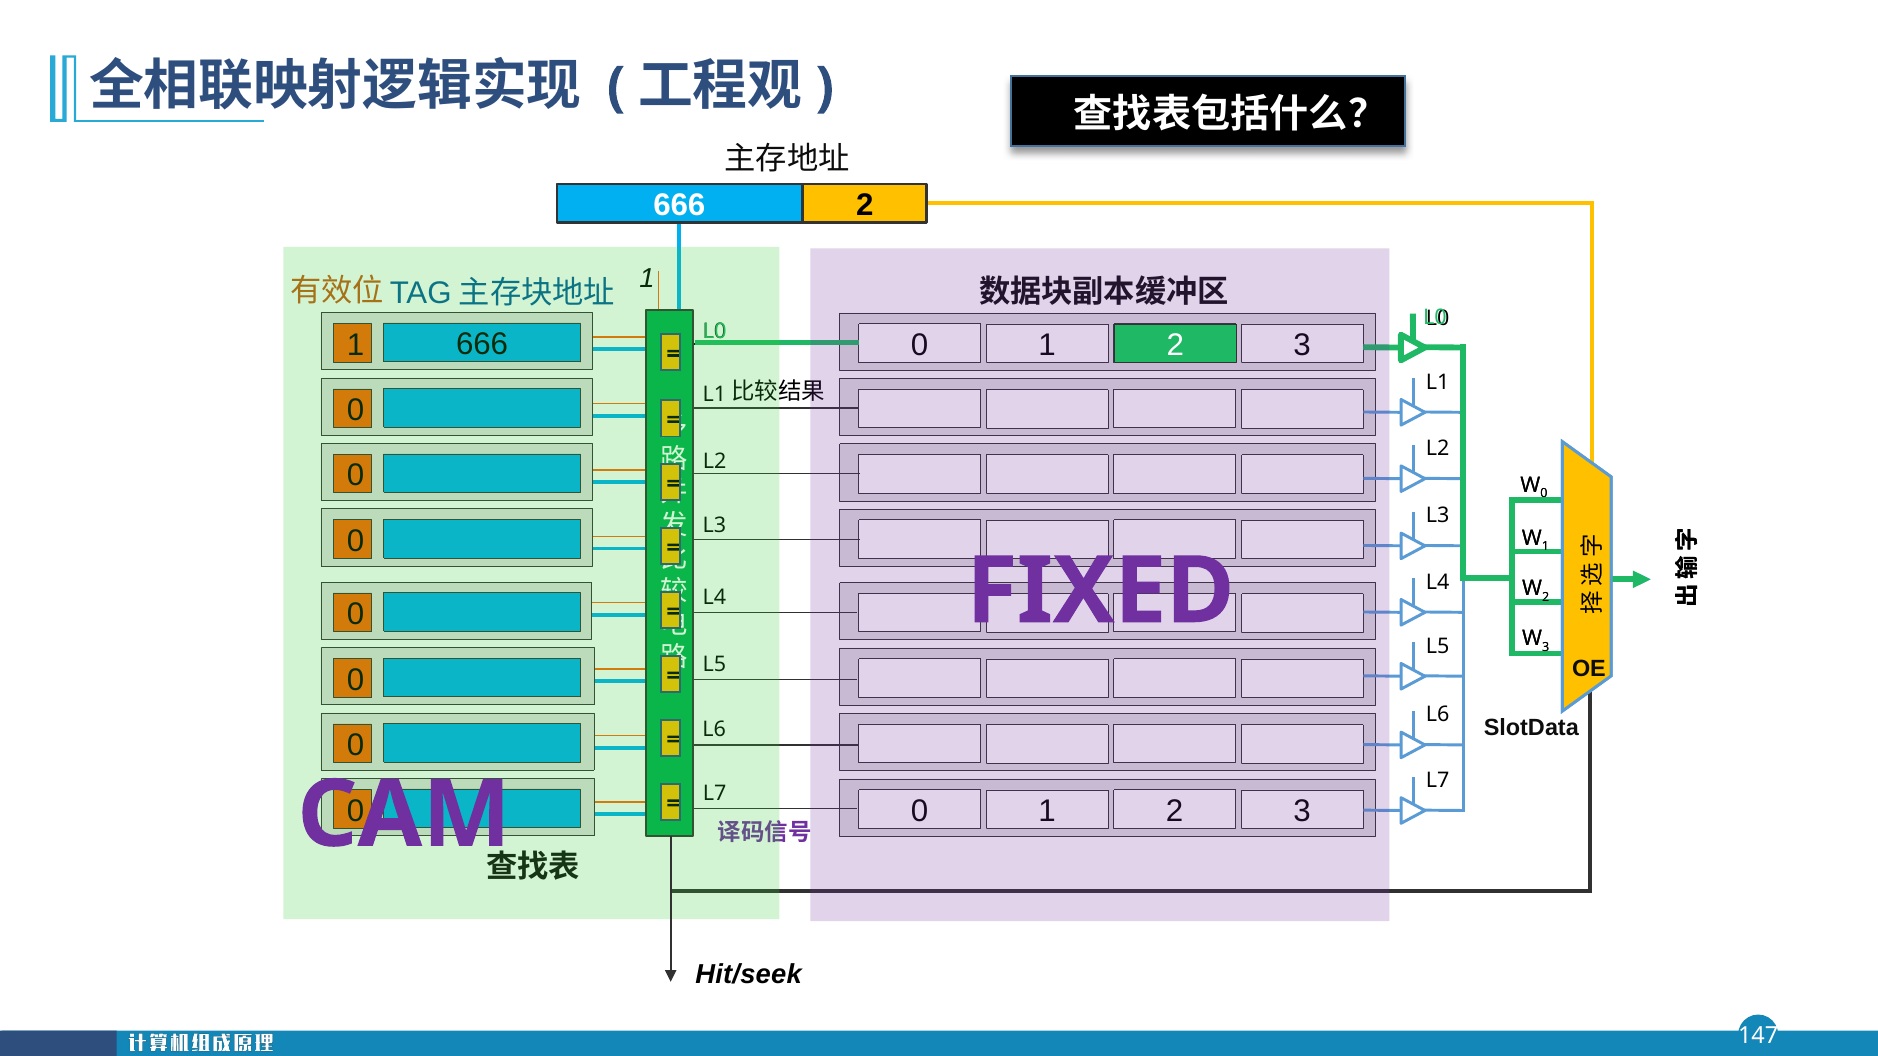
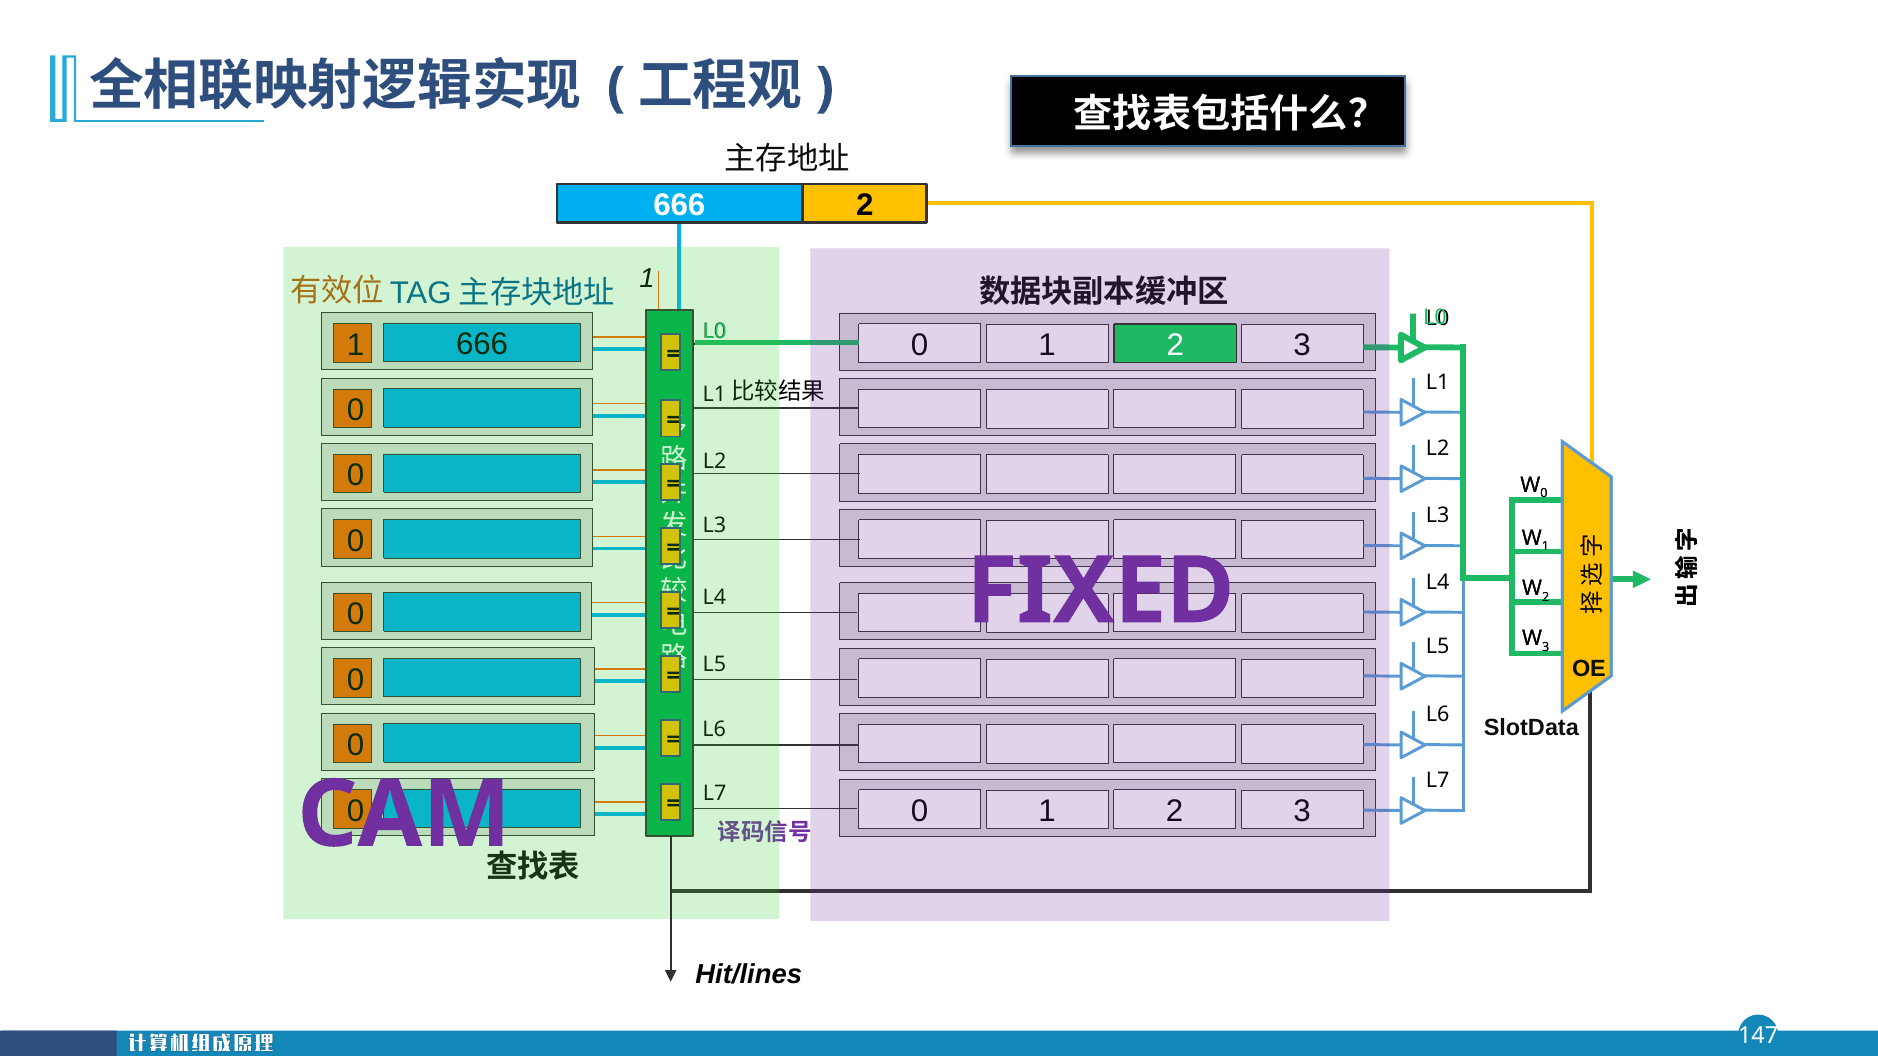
Hit/seek: Hit/seek -> Hit/lines (749, 975)
